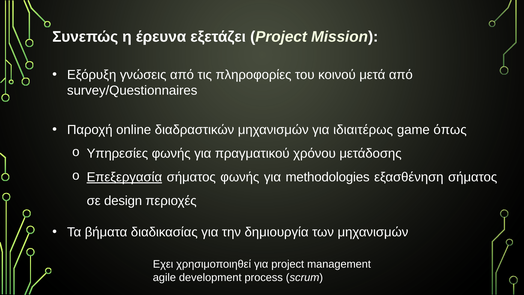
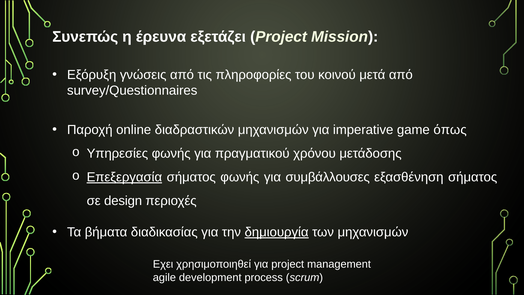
ιδιαιτέρως: ιδιαιτέρως -> imperative (363, 130)
methodologies: methodologies -> συμβάλλουσες (328, 177)
δημιουργία underline: none -> present (277, 232)
